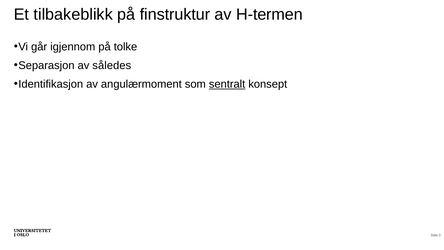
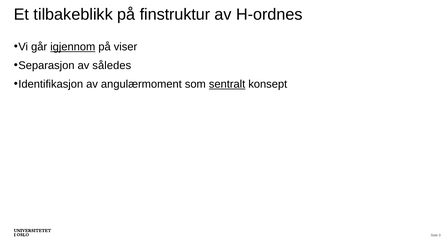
H-termen: H-termen -> H-ordnes (269, 15)
igjennom underline: none -> present (73, 47)
tolke: tolke -> viser (125, 47)
